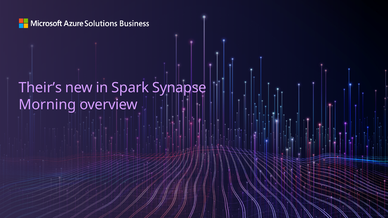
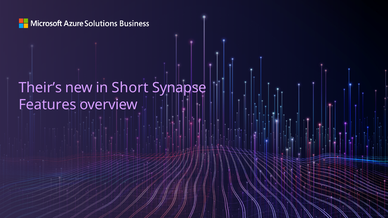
Spark: Spark -> Short (130, 88)
Morning: Morning -> Features (47, 105)
